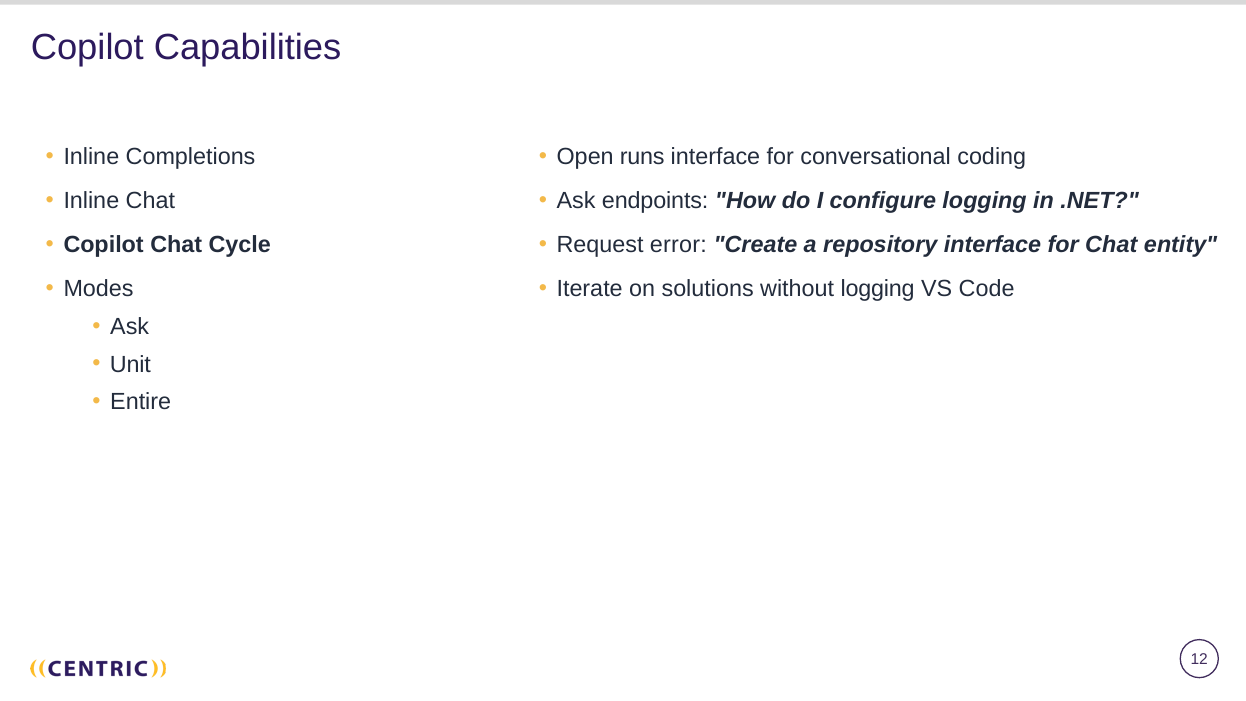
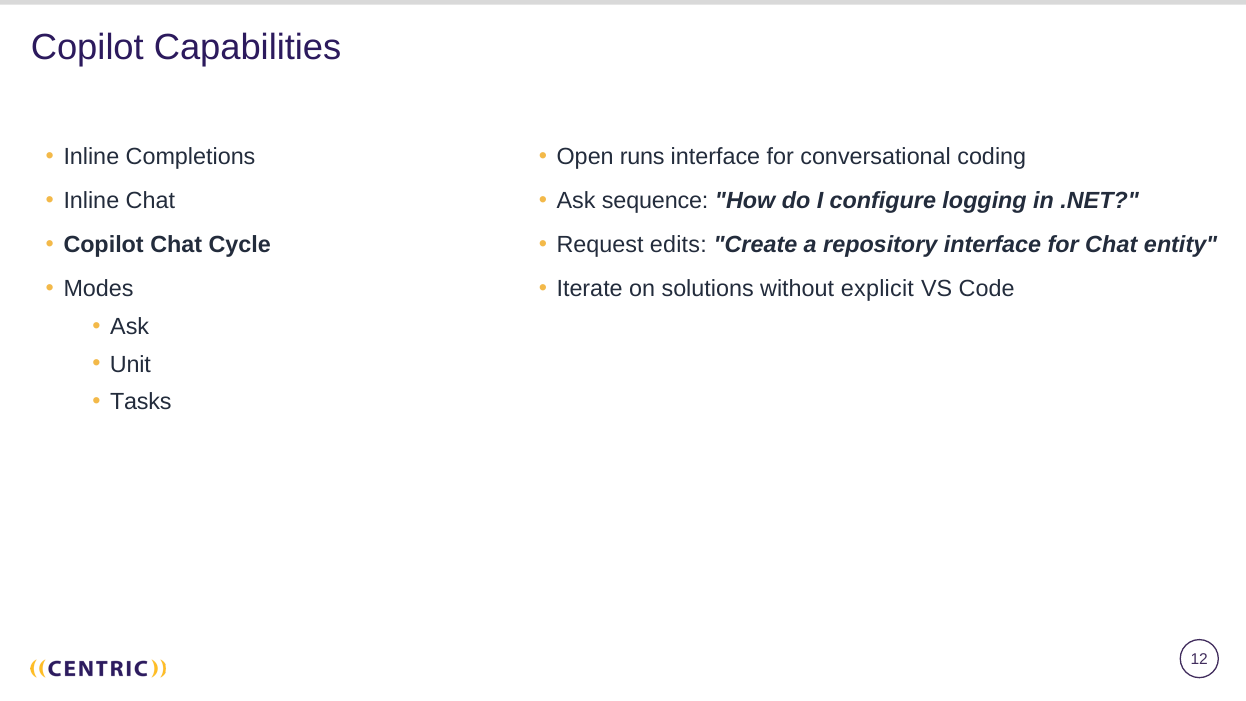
endpoints: endpoints -> sequence (655, 201)
error: error -> edits (678, 245)
without logging: logging -> explicit (877, 289)
Entire: Entire -> Tasks (141, 402)
